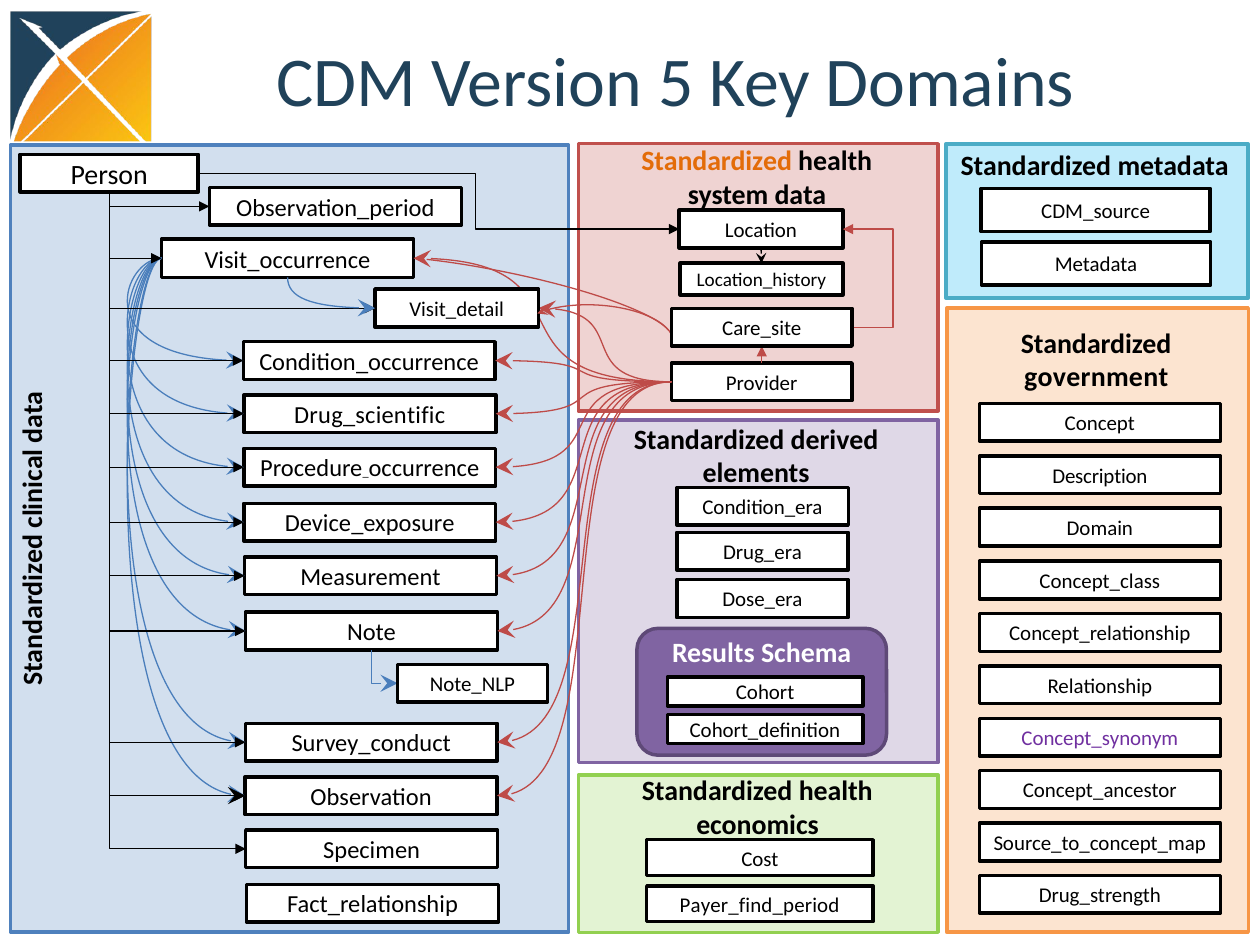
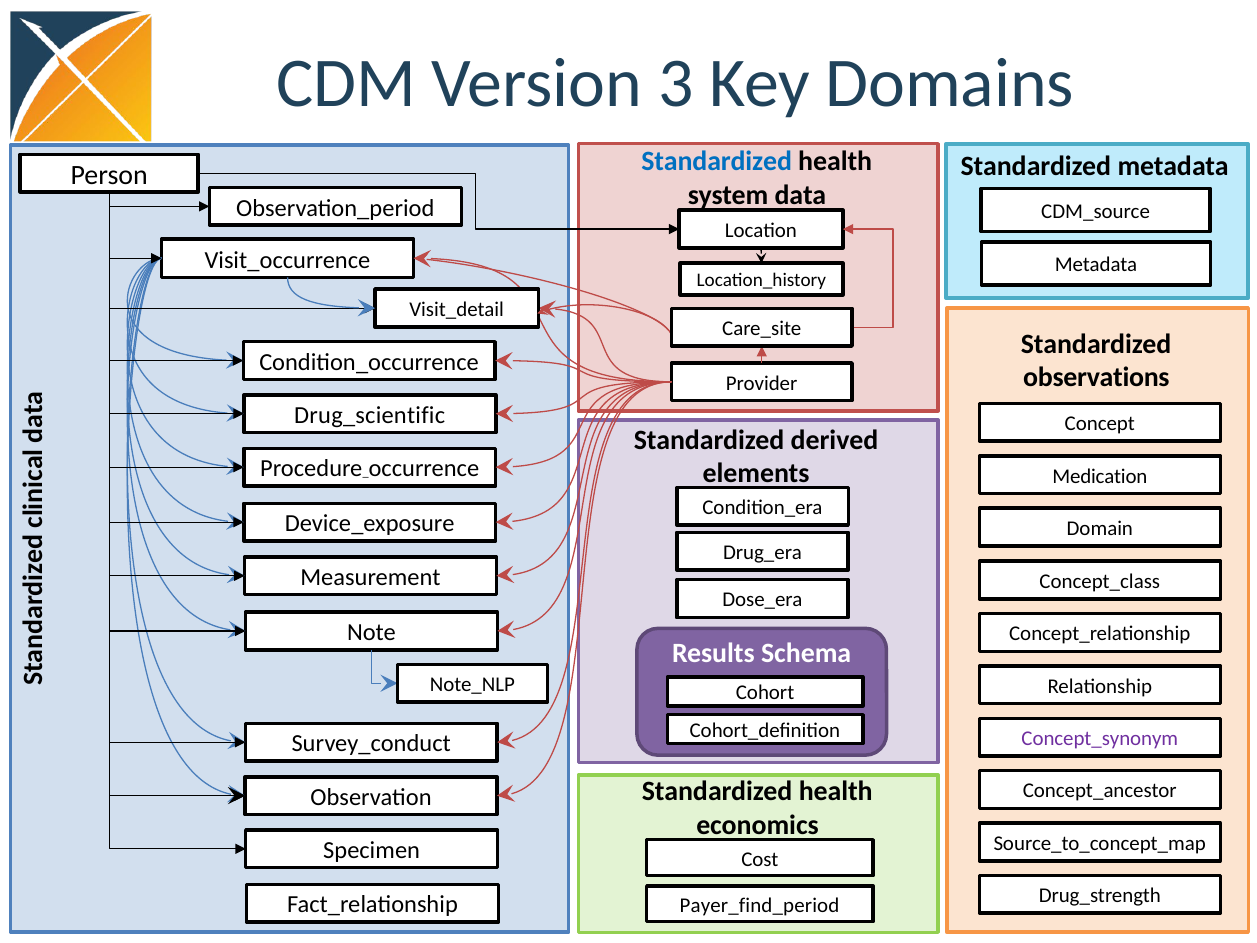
5: 5 -> 3 (676, 83)
Standardized colour: orange -> blue (717, 162)
government: government -> observations (1096, 377)
Description: Description -> Medication (1100, 476)
